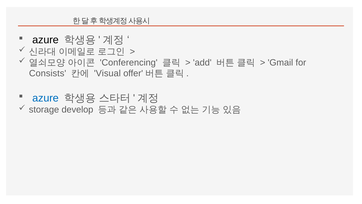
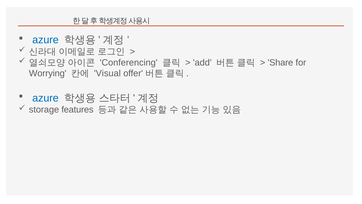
azure colour: black -> blue (45, 40)
Gmail: Gmail -> Share (280, 62)
Consists: Consists -> Worrying (48, 73)
develop: develop -> features (77, 110)
